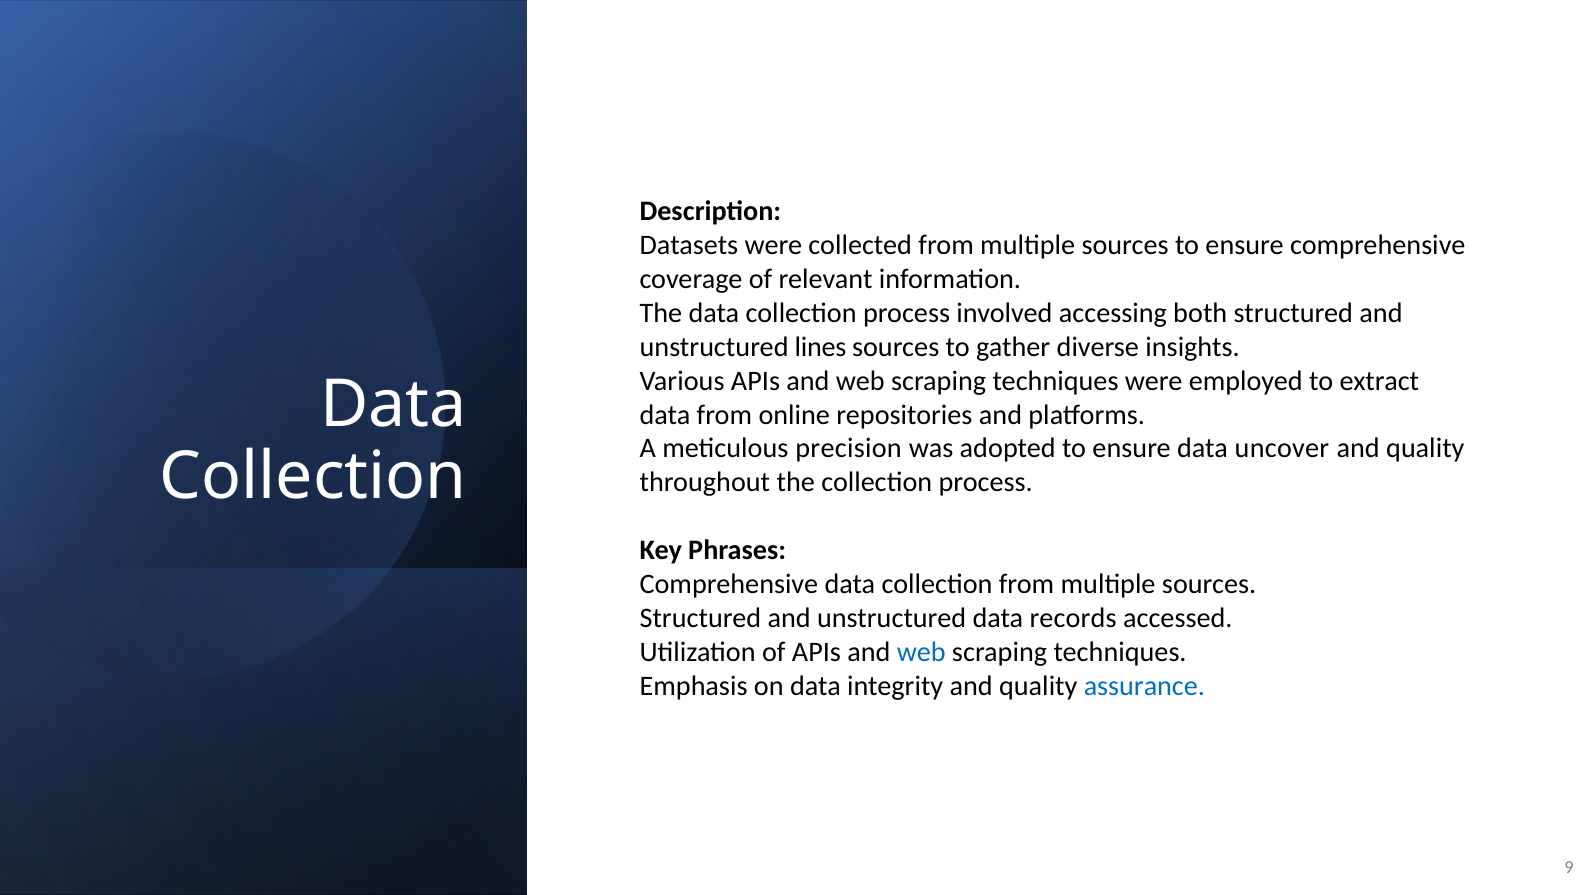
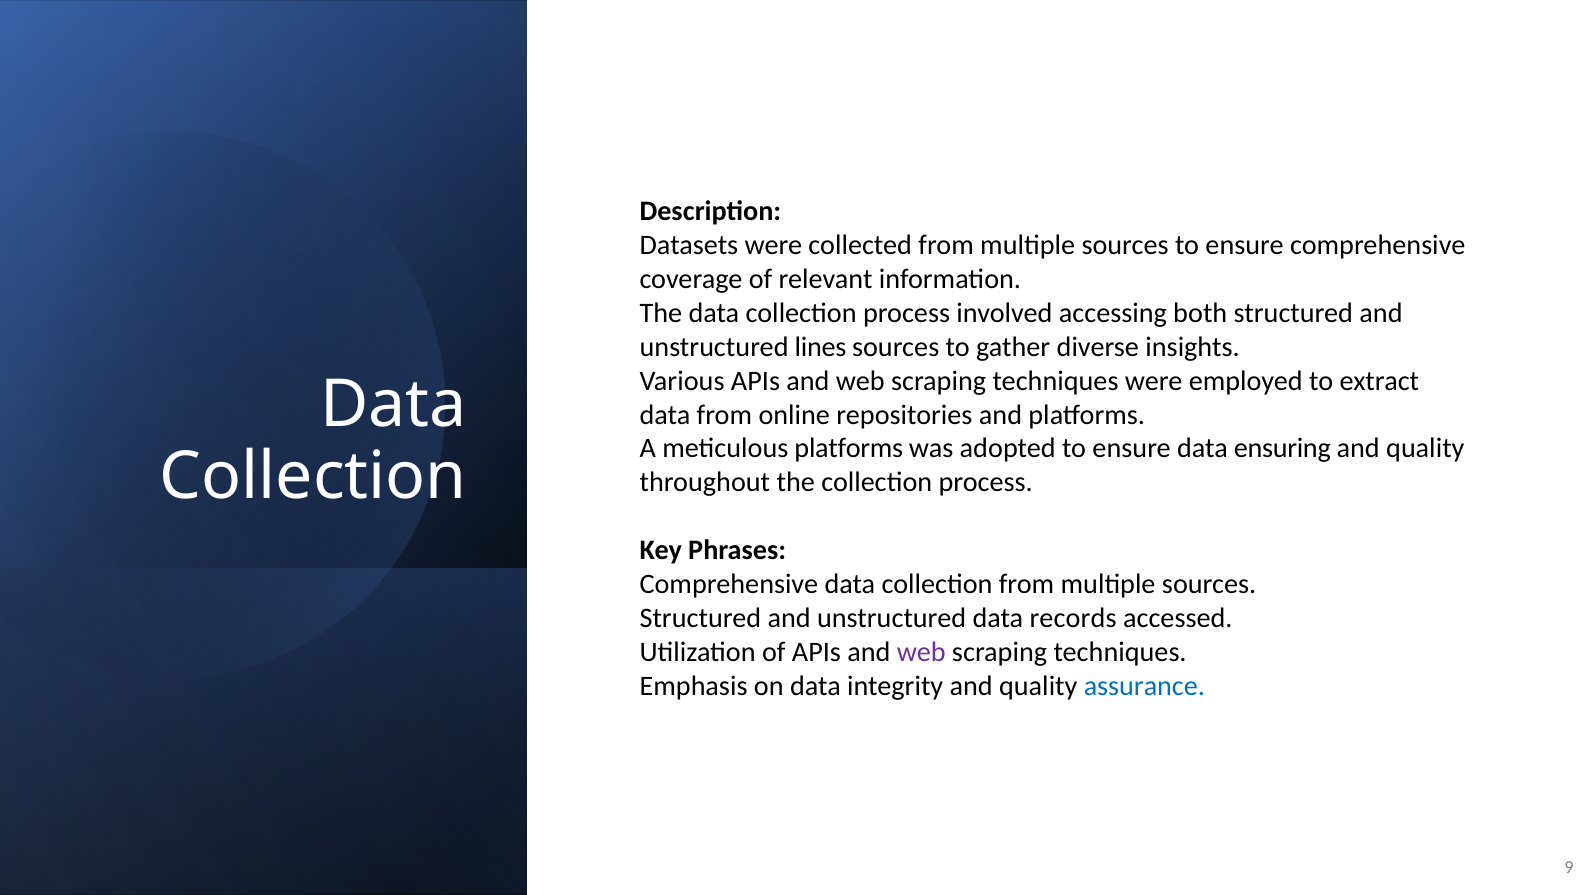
meticulous precision: precision -> platforms (849, 449)
uncover: uncover -> ensuring (1282, 449)
web colour: blue -> purple (921, 652)
